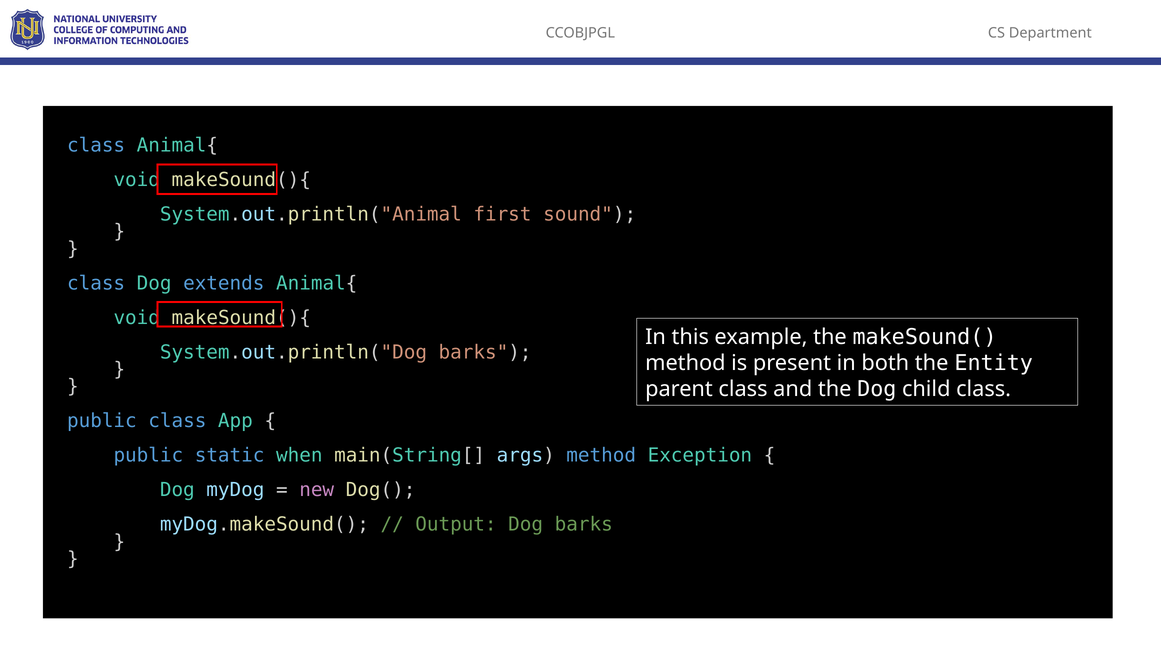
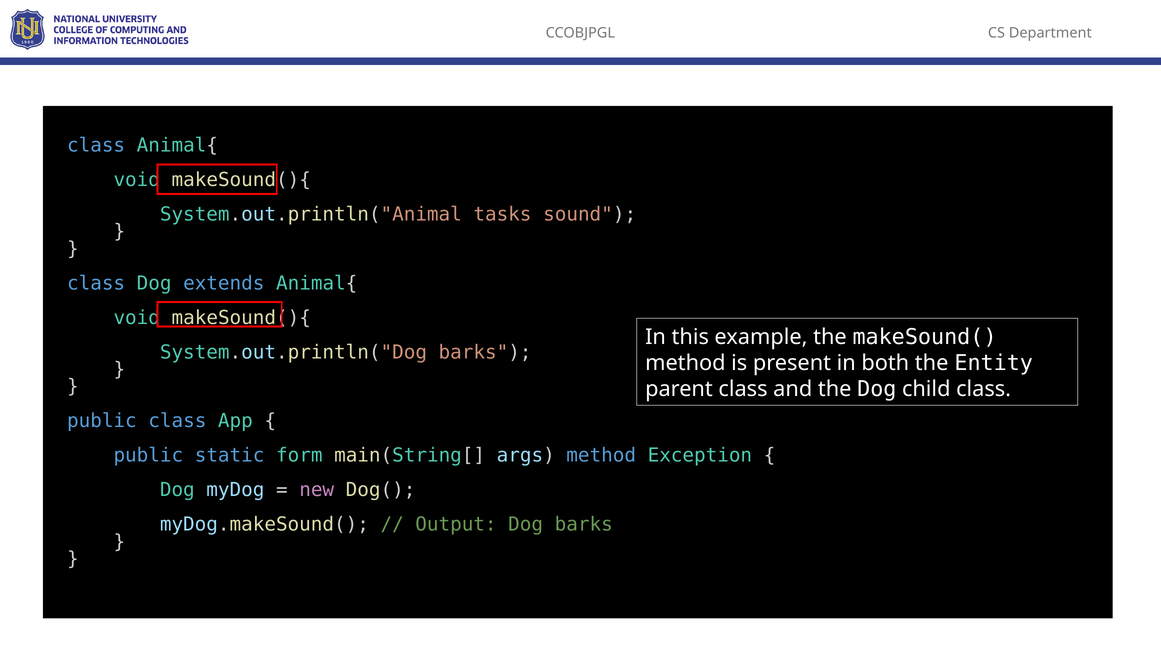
first: first -> tasks (502, 214)
when: when -> form (299, 456)
